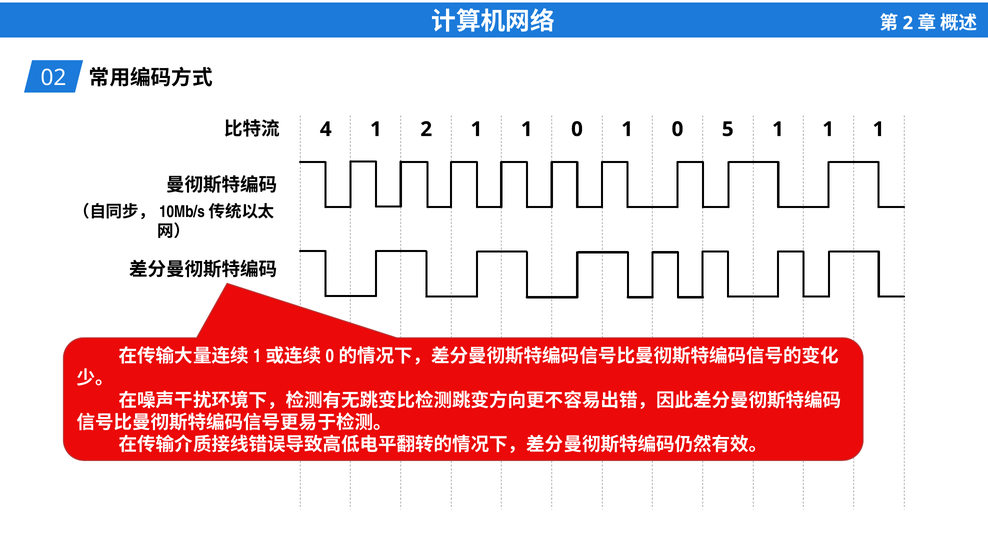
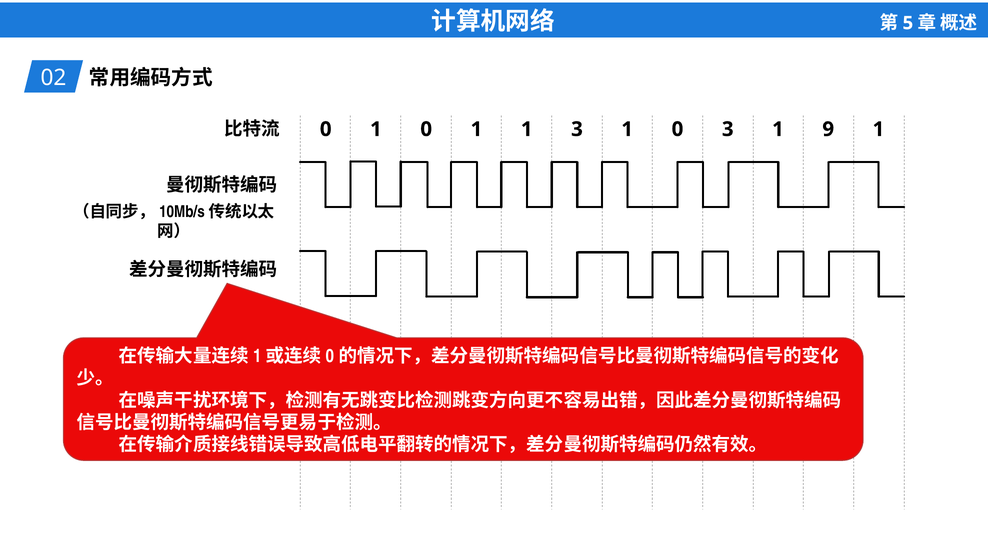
2: 2 -> 5 (908, 23)
4: 4 -> 0 (326, 129)
2: 2 -> 0 (426, 129)
1 1 0: 0 -> 3 (577, 129)
0 5: 5 -> 3 (728, 129)
1: 1 -> 9 (828, 129)
